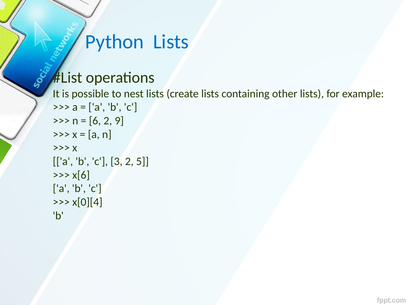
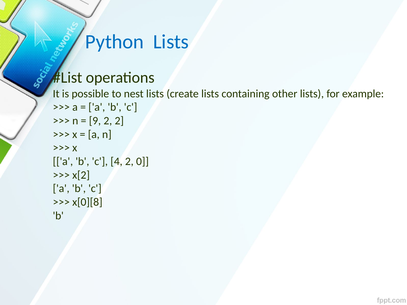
6: 6 -> 9 (95, 121)
2 9: 9 -> 2 (119, 121)
3: 3 -> 4 (116, 162)
5: 5 -> 0 (142, 162)
x[6: x[6 -> x[2 (81, 175)
x[0][4: x[0][4 -> x[0][8 (87, 202)
